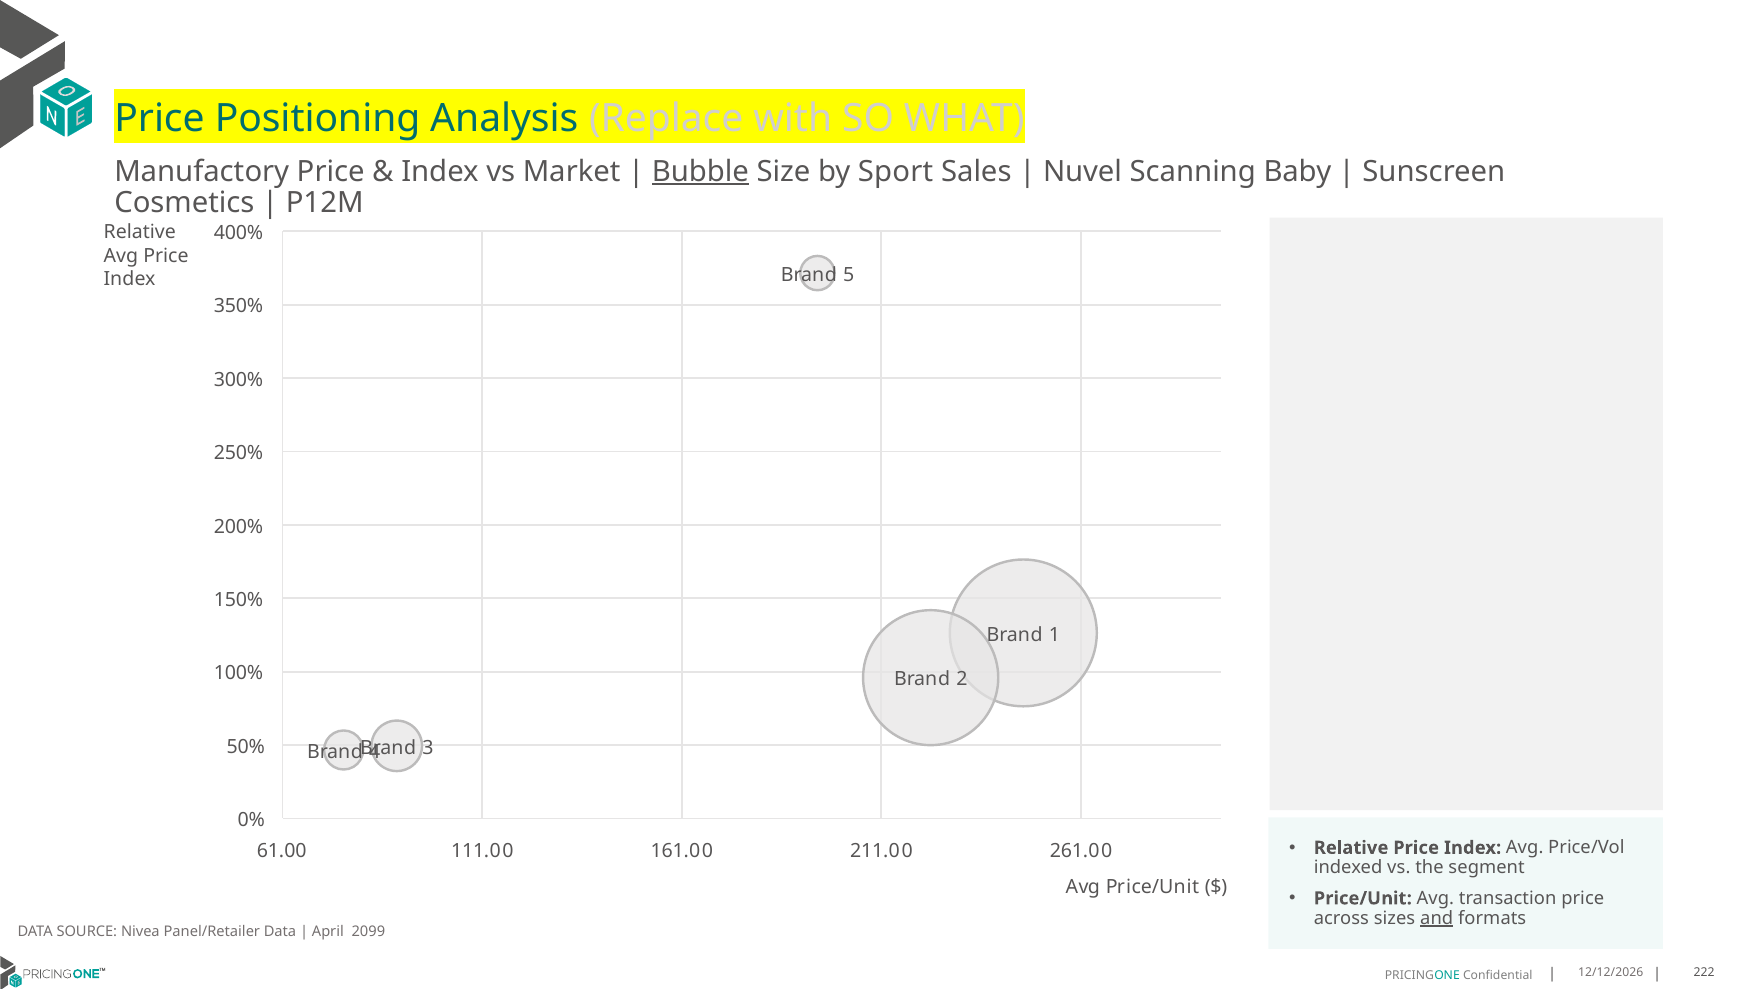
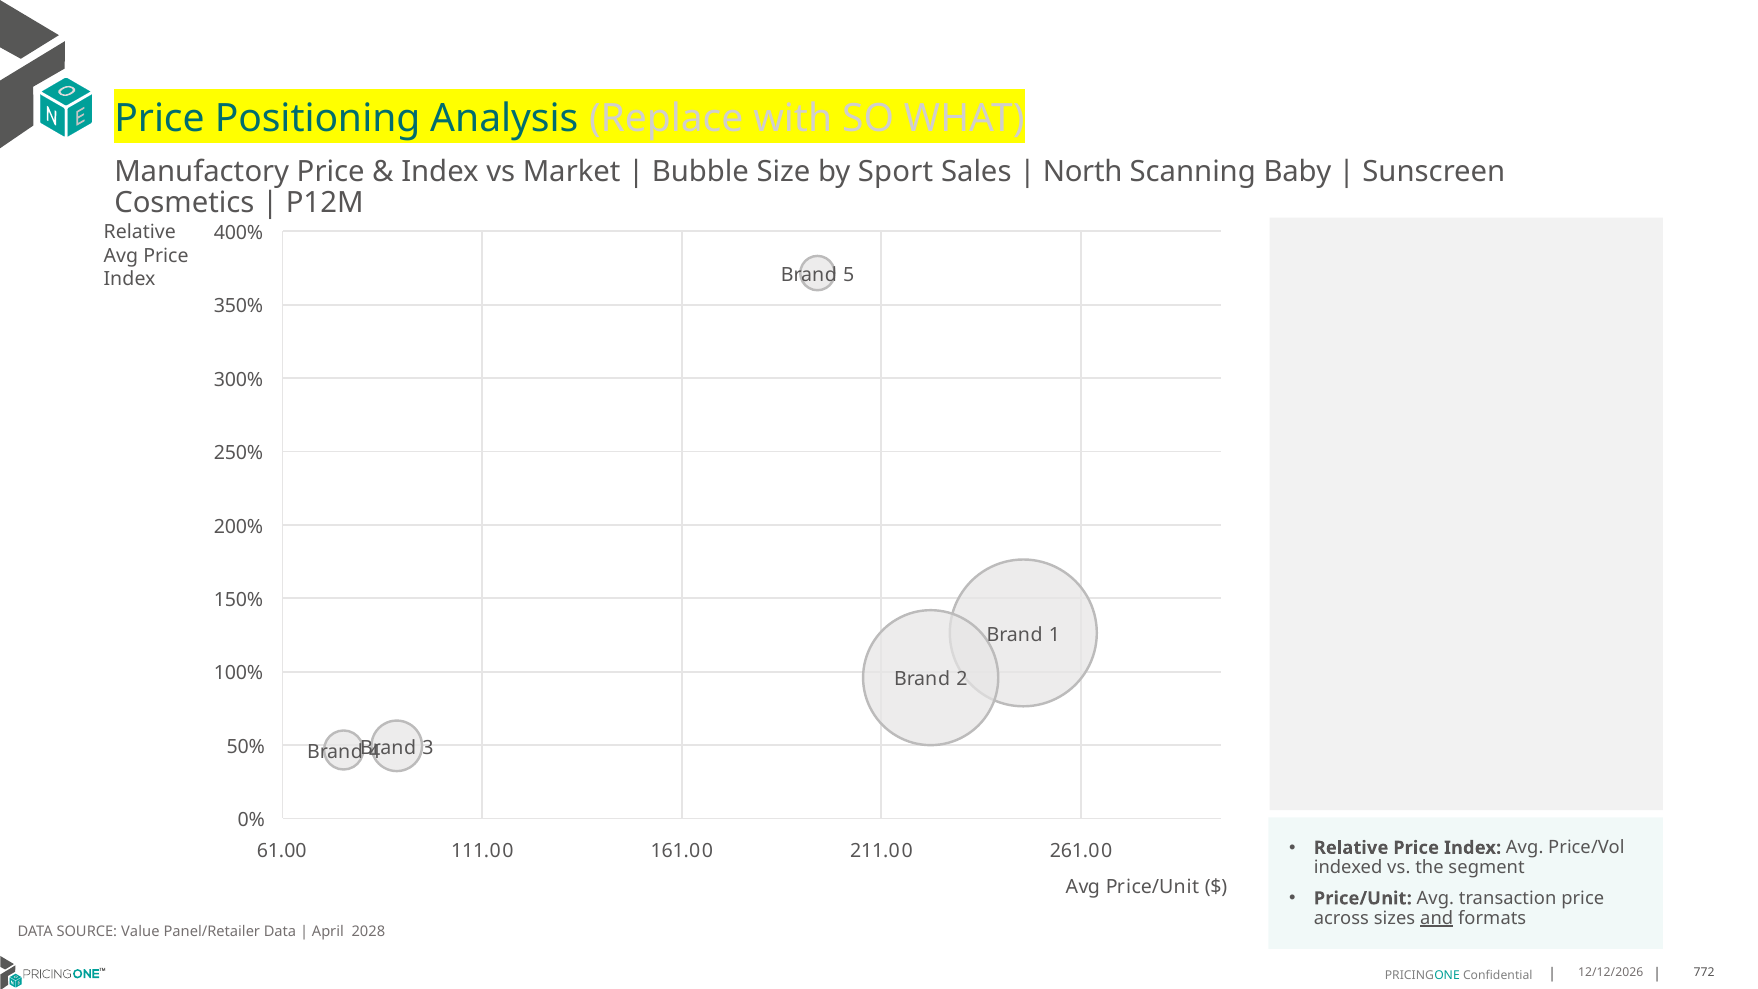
Bubble underline: present -> none (700, 171)
Nuvel: Nuvel -> North (1083, 171)
Nivea: Nivea -> Value (140, 931)
2099: 2099 -> 2028 (368, 931)
222: 222 -> 772 (1704, 972)
